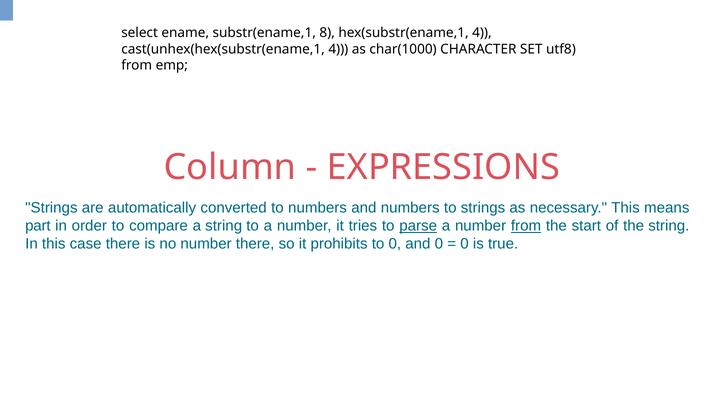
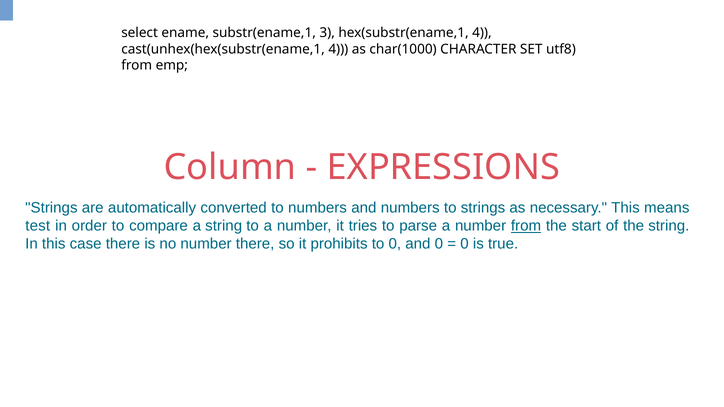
8: 8 -> 3 (327, 33)
part: part -> test (38, 226)
parse underline: present -> none (418, 226)
